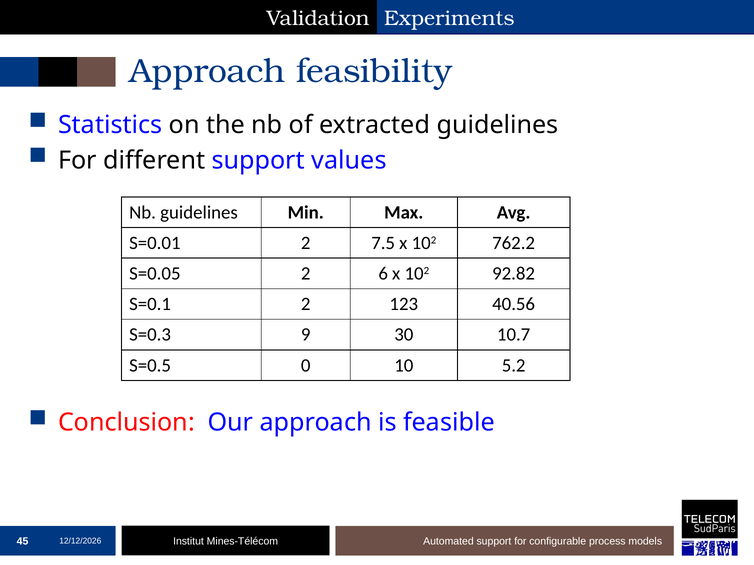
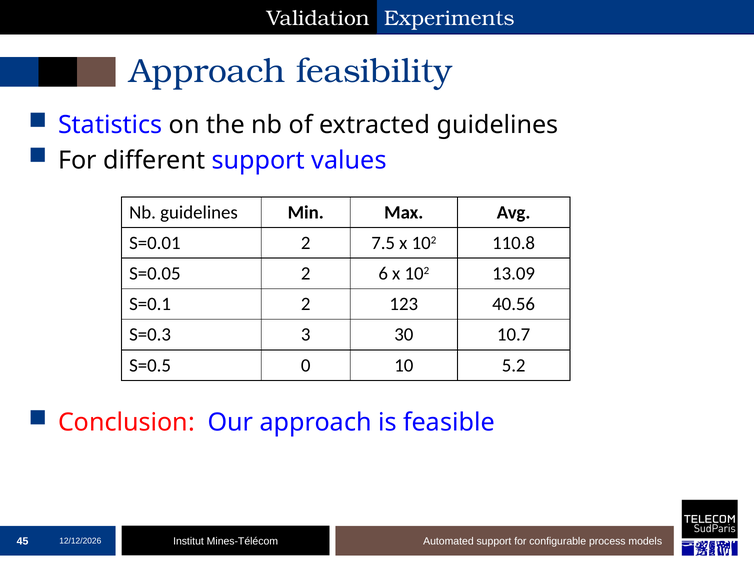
762.2: 762.2 -> 110.8 (514, 243)
92.82: 92.82 -> 13.09 (514, 274)
9: 9 -> 3 (306, 335)
